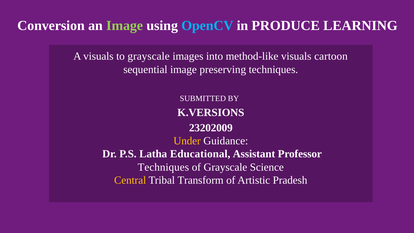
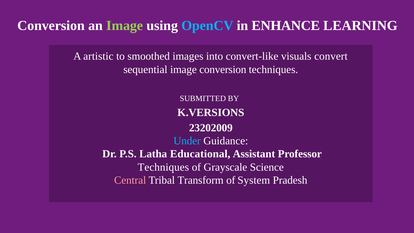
PRODUCE: PRODUCE -> ENHANCE (286, 26)
A visuals: visuals -> artistic (98, 56)
to grayscale: grayscale -> smoothed (149, 56)
method-like: method-like -> convert-like (252, 56)
cartoon: cartoon -> convert (331, 56)
image preserving: preserving -> conversion (223, 69)
Under colour: yellow -> light blue (187, 141)
Central colour: yellow -> pink (130, 180)
Artistic: Artistic -> System (254, 180)
